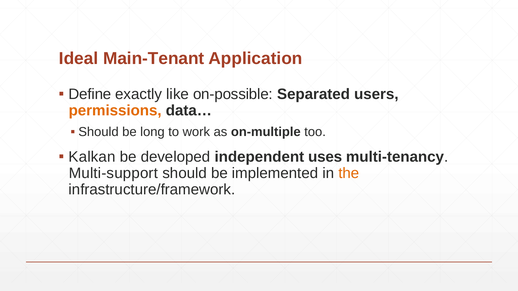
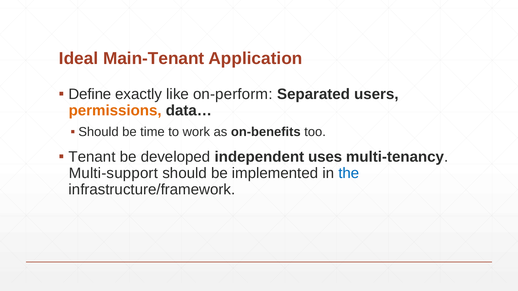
on-possible: on-possible -> on-perform (233, 94)
long: long -> time (152, 132)
on-multiple: on-multiple -> on-benefits (266, 132)
Kalkan: Kalkan -> Tenant (92, 157)
the colour: orange -> blue (349, 173)
